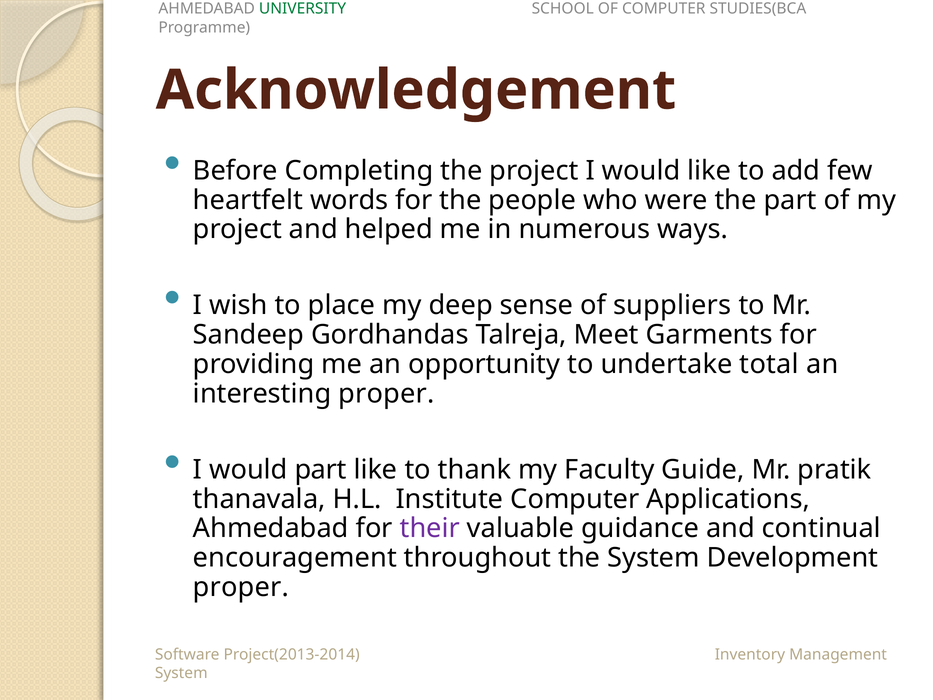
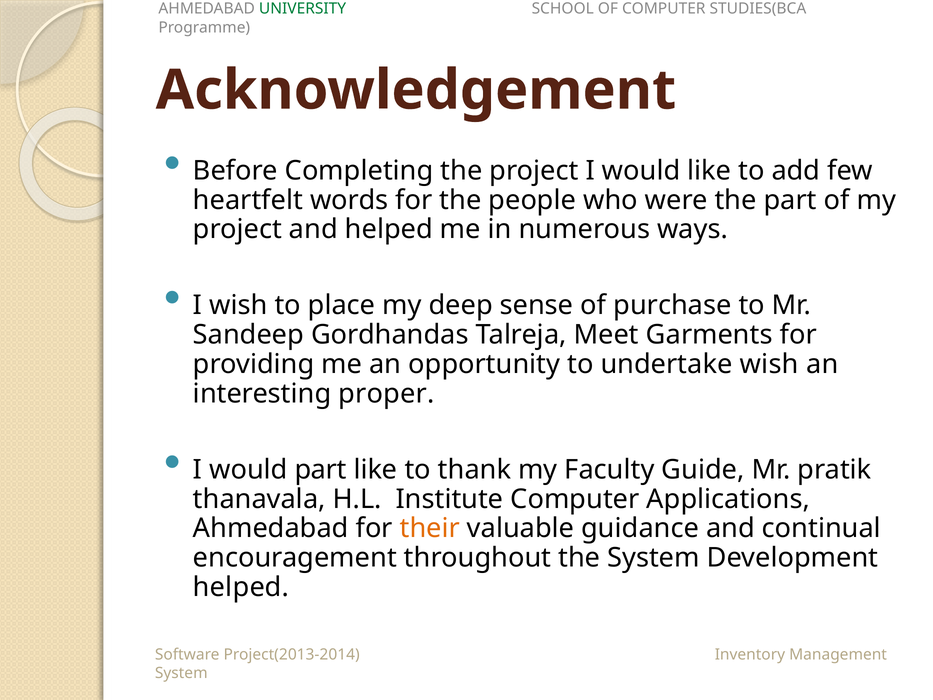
suppliers: suppliers -> purchase (672, 305)
undertake total: total -> wish (769, 364)
their colour: purple -> orange (430, 528)
proper: proper -> helped (241, 587)
